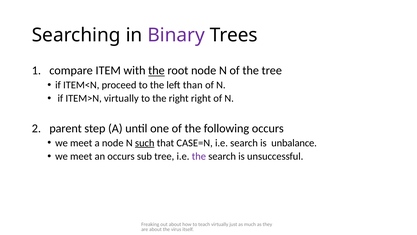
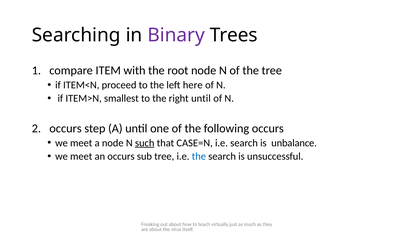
the underline: present -> none (156, 71)
than: than -> here (193, 85)
ITEM>N virtually: virtually -> smallest (121, 98)
right right: right -> until (201, 98)
parent: parent -> occurs (66, 128)
the colour: purple -> blue (199, 156)
